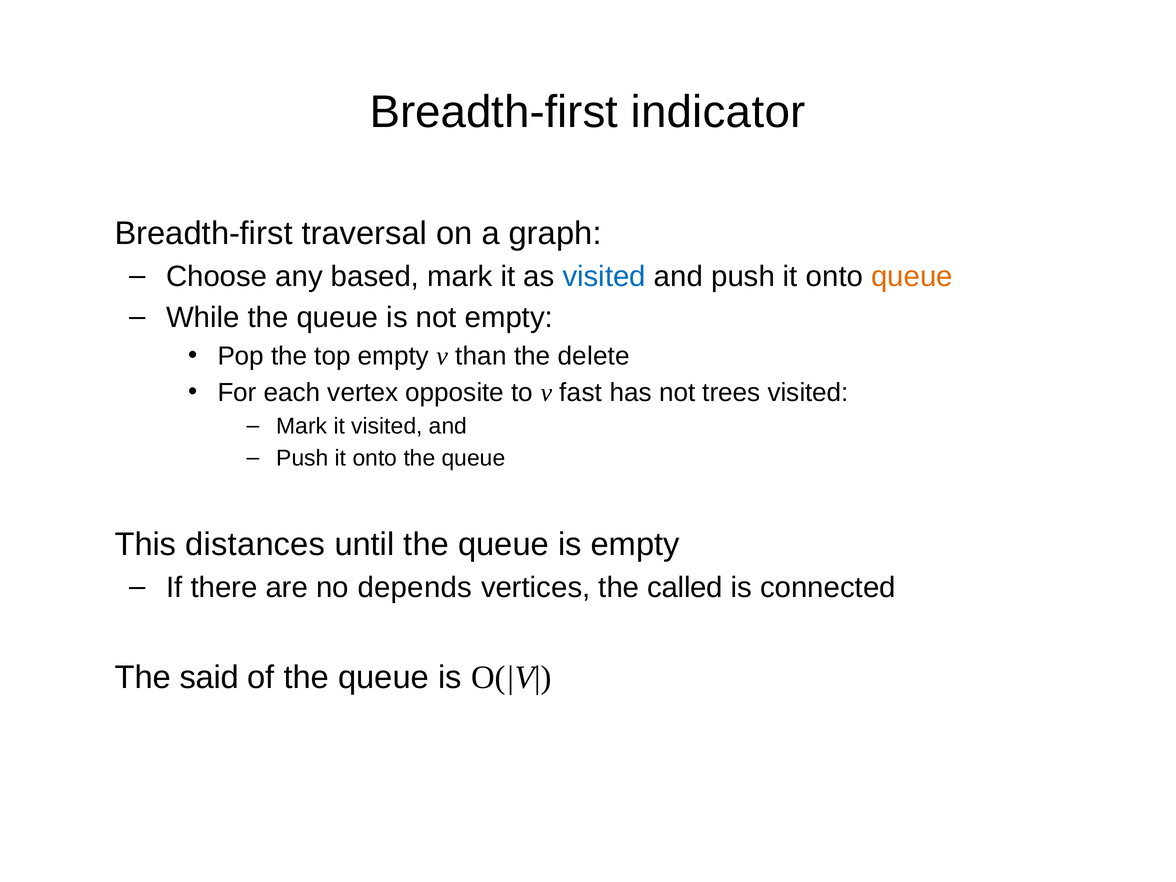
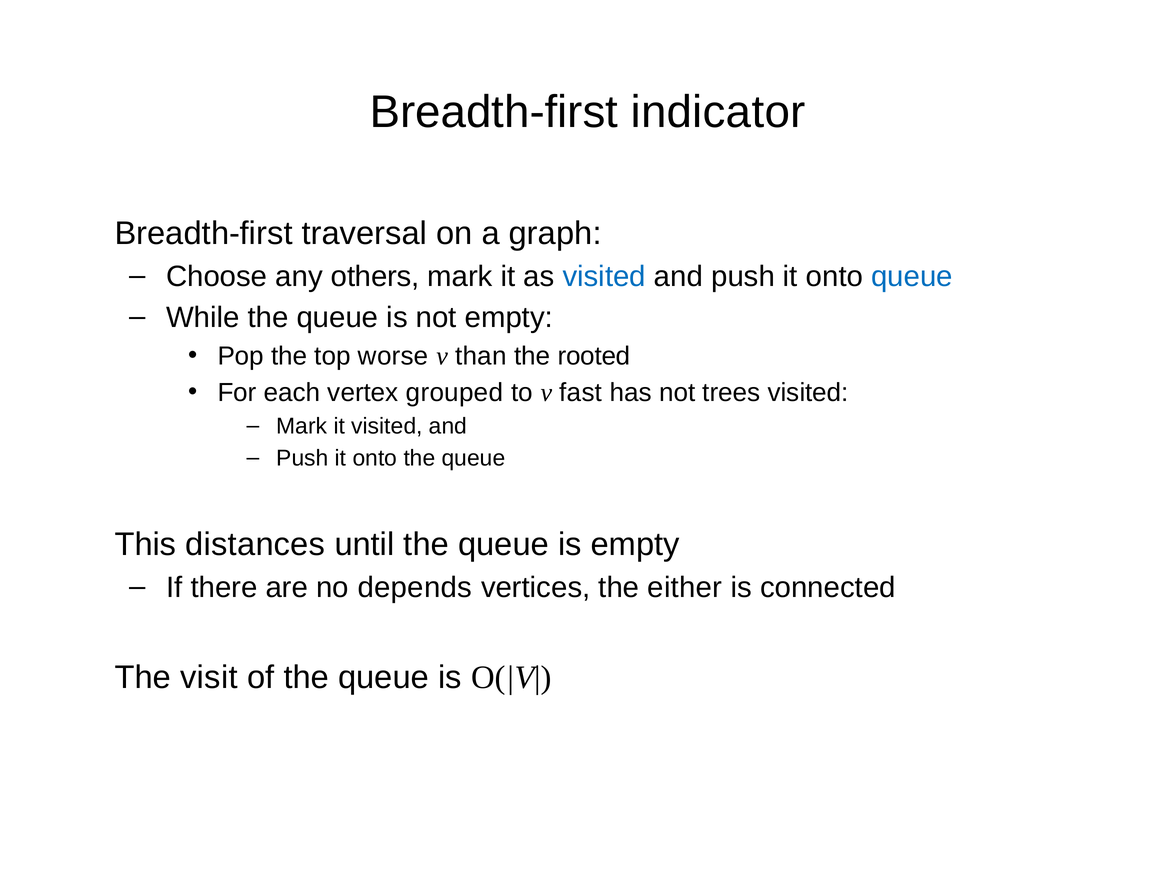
based: based -> others (375, 276)
queue colour: orange -> blue (912, 276)
top empty: empty -> worse (393, 356)
delete: delete -> rooted (594, 356)
opposite: opposite -> grouped (455, 393)
called: called -> either (685, 588)
said: said -> visit (209, 677)
